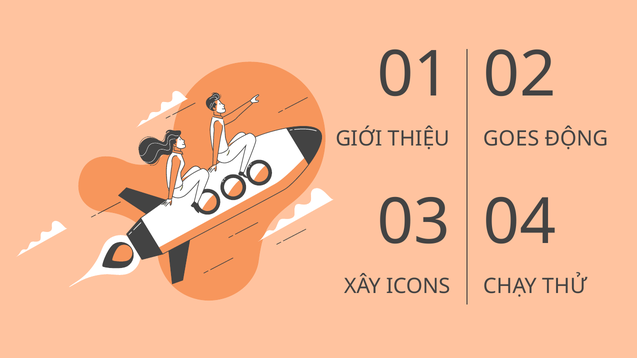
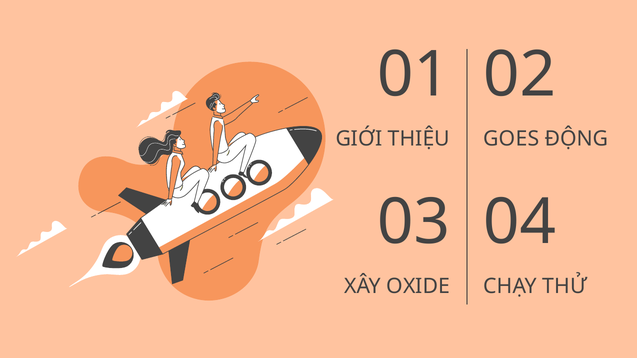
ICONS: ICONS -> OXIDE (418, 287)
